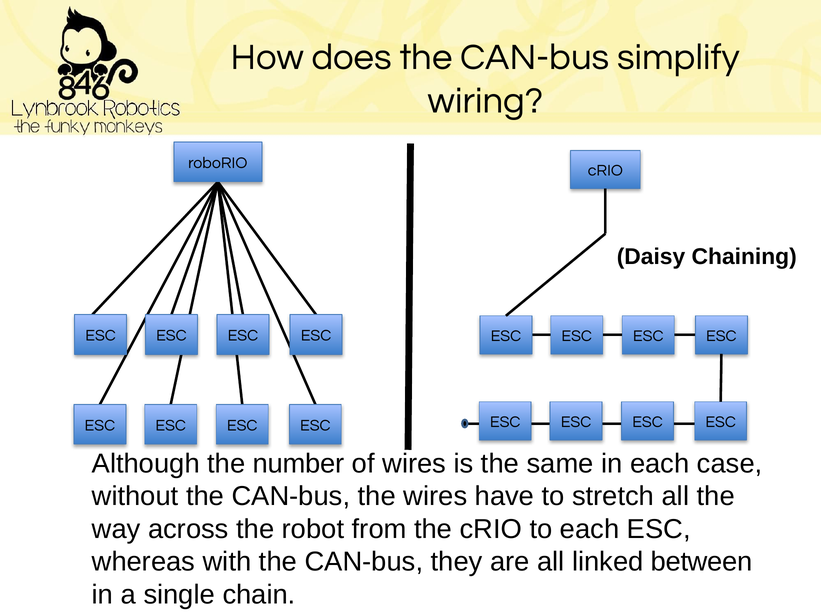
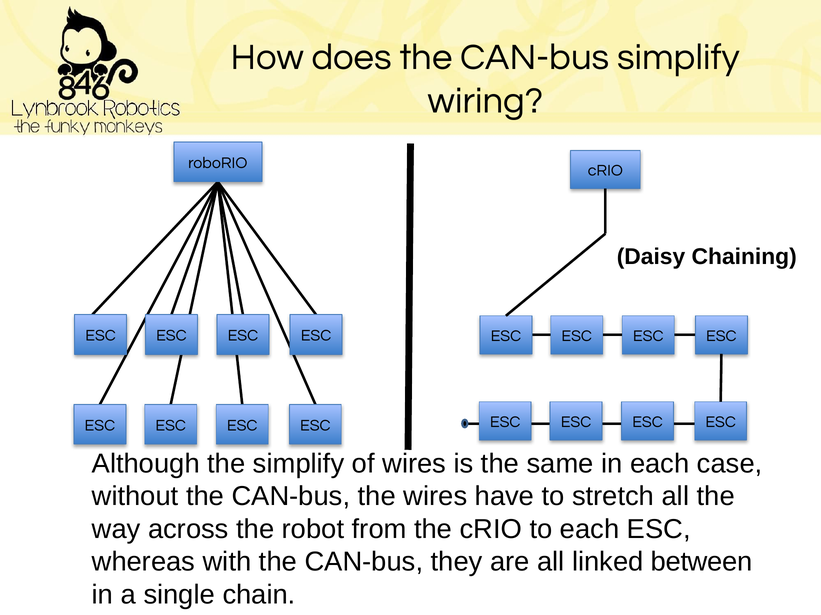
the number: number -> simplify (299, 464)
